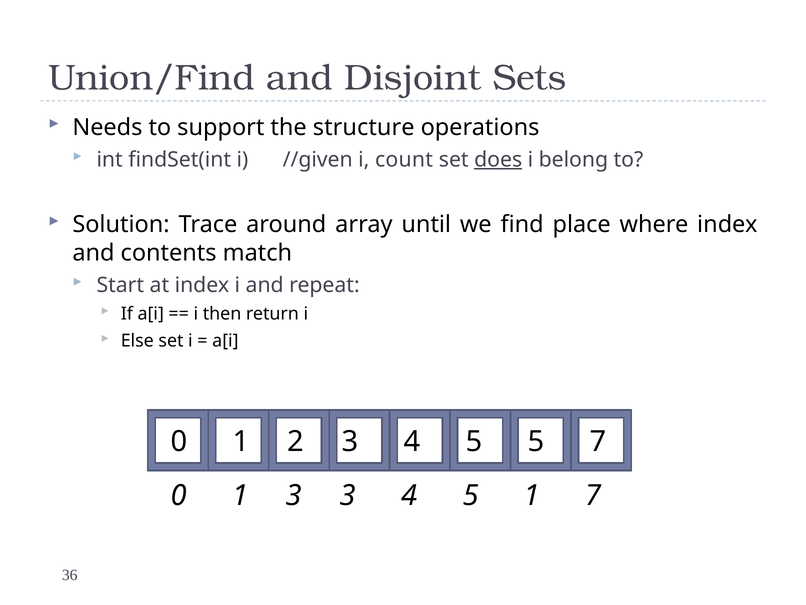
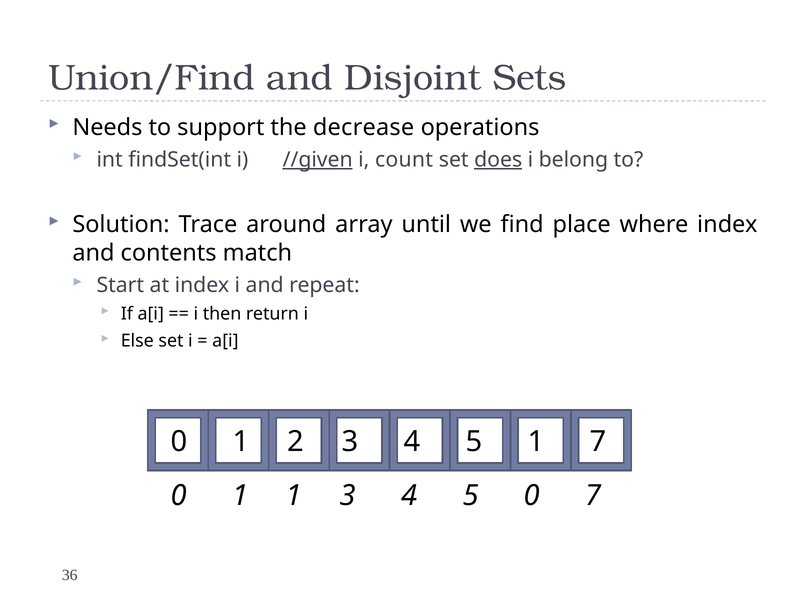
structure: structure -> decrease (364, 127)
//given underline: none -> present (318, 159)
5 5: 5 -> 1 (536, 441)
1 3: 3 -> 1 (294, 495)
5 1: 1 -> 0 (532, 495)
